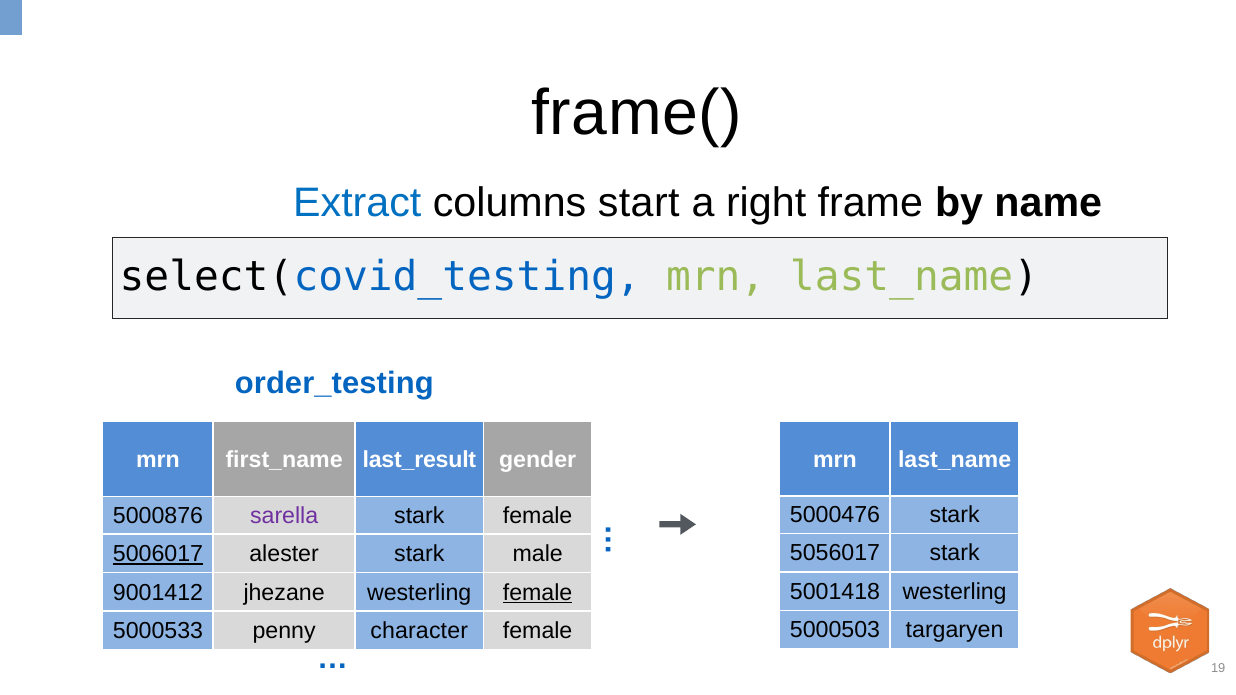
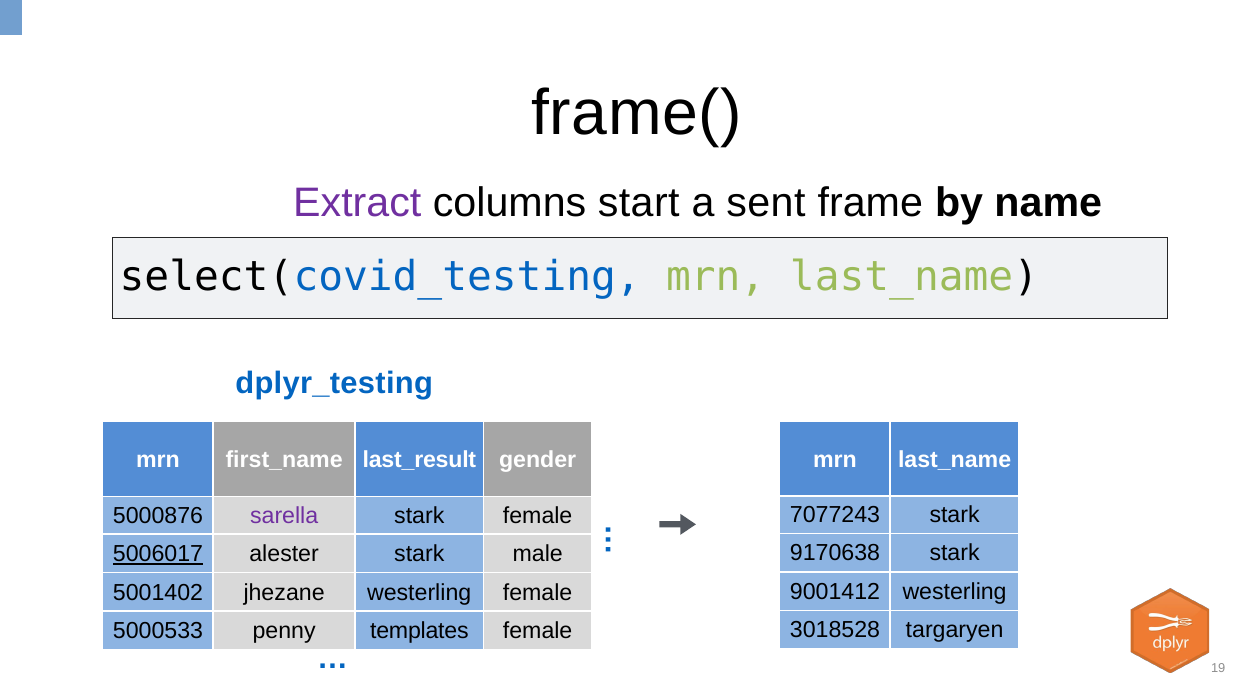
Extract colour: blue -> purple (357, 203)
right: right -> sent (766, 203)
order_testing: order_testing -> dplyr_testing (334, 383)
5000476: 5000476 -> 7077243 (835, 515)
5056017: 5056017 -> 9170638 (835, 553)
5001418: 5001418 -> 9001412 (835, 592)
9001412: 9001412 -> 5001402 (158, 593)
female underline: present -> none (538, 593)
5000503: 5000503 -> 3018528 (835, 630)
character: character -> templates (419, 631)
